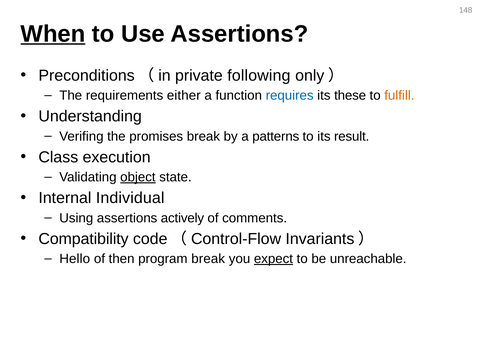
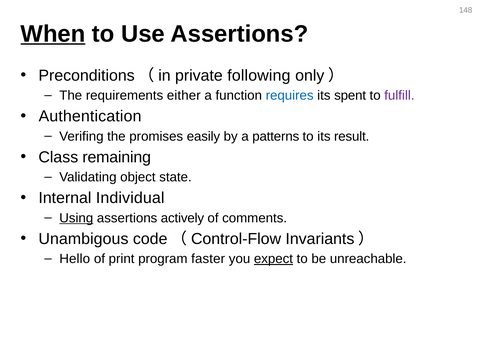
these: these -> spent (350, 95)
fulfill colour: orange -> purple (399, 95)
Understanding: Understanding -> Authentication (90, 116)
promises break: break -> easily (203, 136)
execution: execution -> remaining (117, 157)
object underline: present -> none (138, 177)
Using underline: none -> present (76, 218)
Compatibility: Compatibility -> Unambigous (83, 239)
then: then -> print (122, 259)
program break: break -> faster (208, 259)
